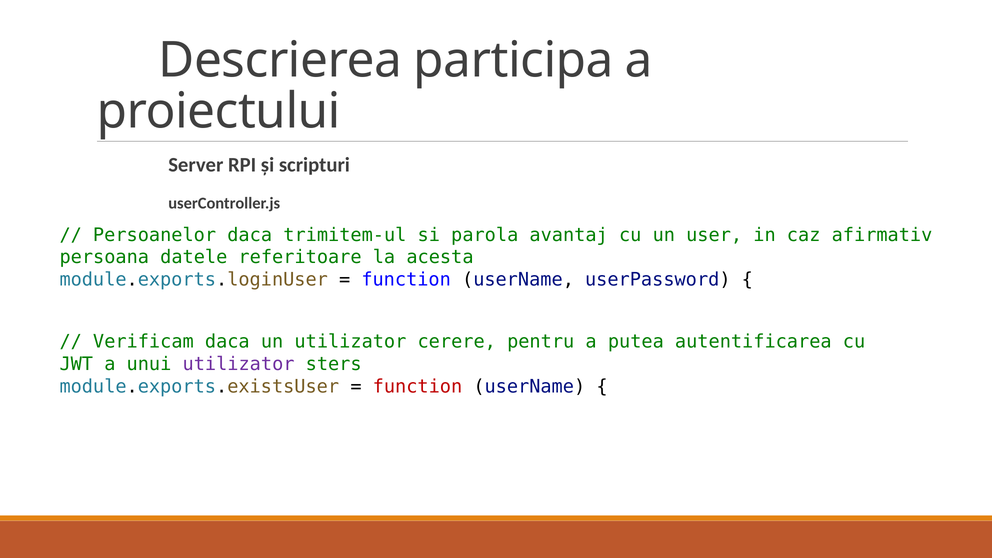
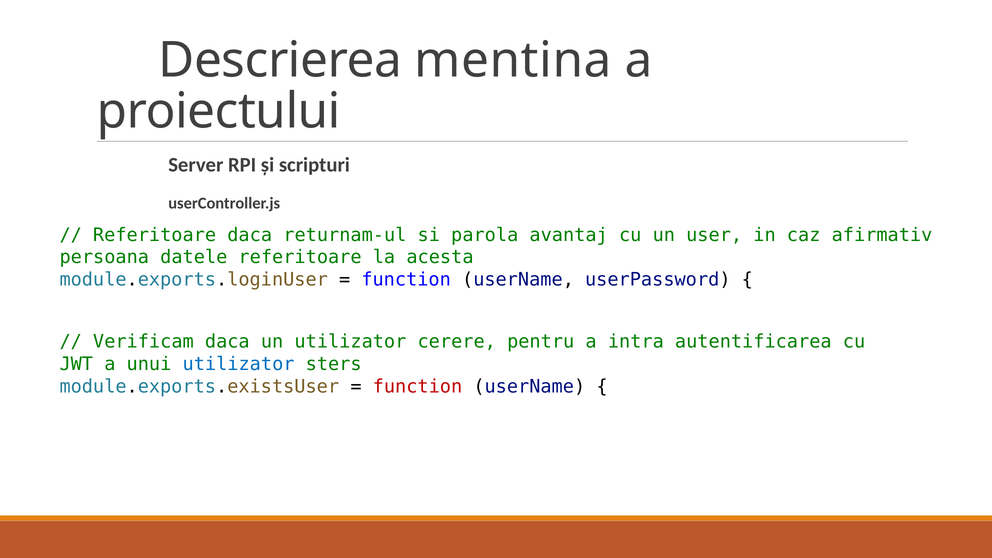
participa: participa -> mentina (513, 61)
Persoanelor: Persoanelor -> Referitoare (155, 235)
trimitem-ul: trimitem-ul -> returnam-ul (345, 235)
putea: putea -> intra (636, 342)
utilizator colour: purple -> blue (239, 364)
